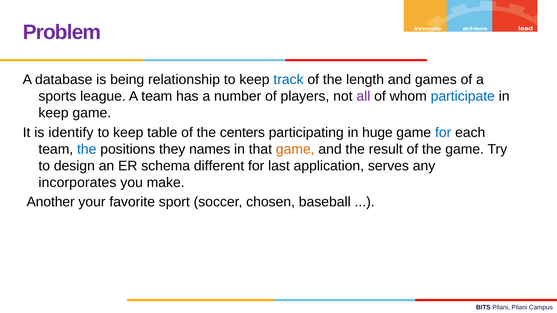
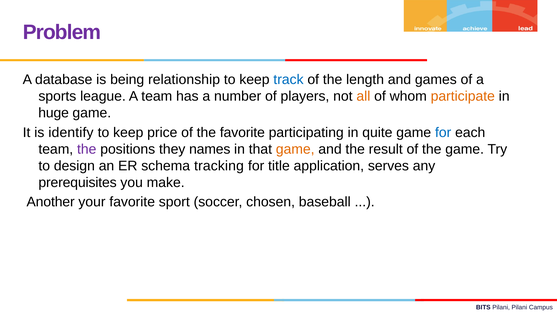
all colour: purple -> orange (363, 96)
participate colour: blue -> orange (463, 96)
keep: keep -> huge (54, 113)
table: table -> price (162, 133)
the centers: centers -> favorite (242, 133)
huge: huge -> quite (377, 133)
the colour: blue -> purple (87, 149)
different: different -> tracking (219, 166)
last: last -> title (279, 166)
incorporates: incorporates -> prerequisites (78, 183)
